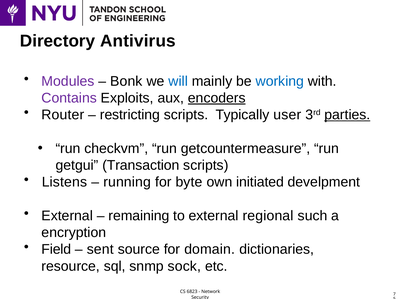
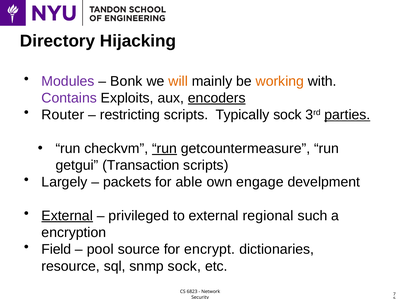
Antivirus: Antivirus -> Hijacking (138, 41)
will colour: blue -> orange (178, 81)
working colour: blue -> orange (280, 81)
Typically user: user -> sock (287, 115)
run underline: none -> present (165, 149)
Listens: Listens -> Largely (64, 182)
running: running -> packets (127, 182)
byte: byte -> able (189, 182)
initiated: initiated -> engage (260, 182)
External underline: none -> present (67, 216)
remaining: remaining -> privileged (139, 216)
sent: sent -> pool (100, 250)
domain: domain -> encrypt (210, 250)
